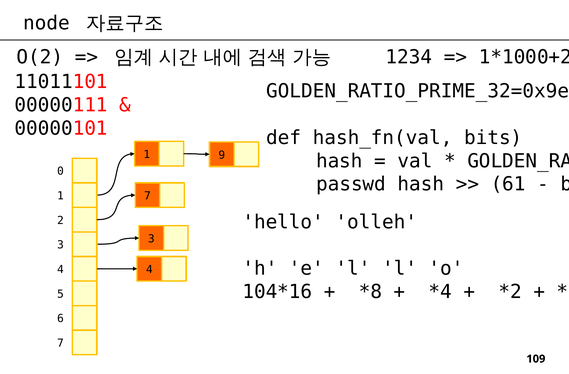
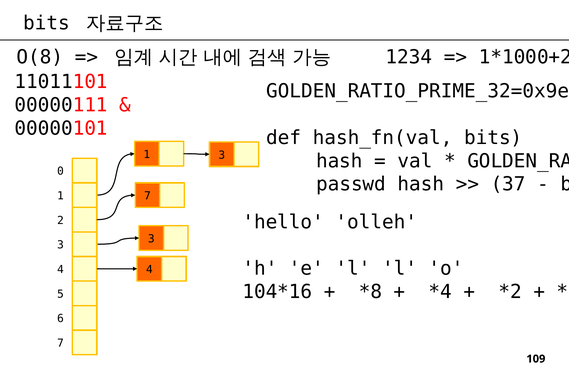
node: node -> bits (47, 23)
O(2: O(2 -> O(8 (40, 57)
1 9: 9 -> 3 (222, 155)
61: 61 -> 37 (508, 184)
